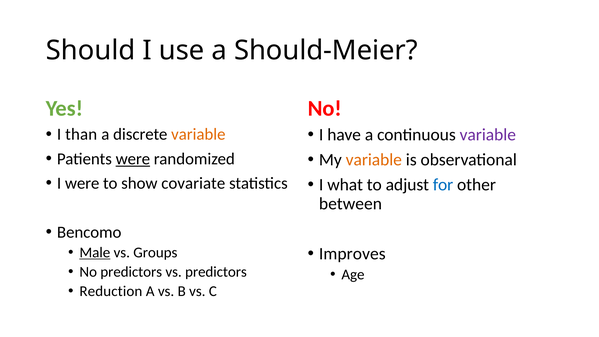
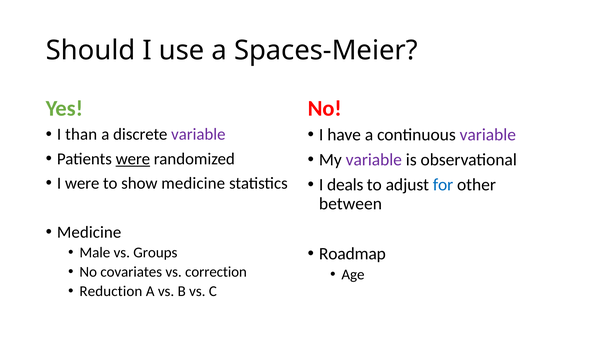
Should-Meier: Should-Meier -> Spaces-Meier (326, 50)
variable colour: orange -> purple (198, 134)
variable colour: orange -> purple (374, 160)
show covariate: covariate -> medicine (193, 183)
what: what -> deals (345, 185)
Bencomo: Bencomo -> Medicine (89, 232)
Improves: Improves -> Roadmap (352, 254)
Male underline: present -> none (95, 252)
No predictors: predictors -> covariates (131, 272)
vs predictors: predictors -> correction (216, 272)
